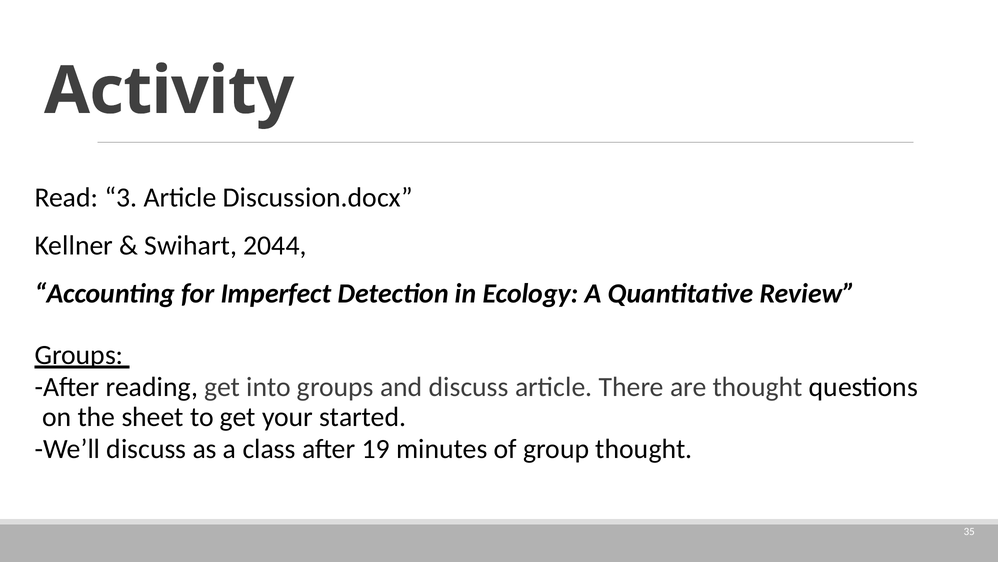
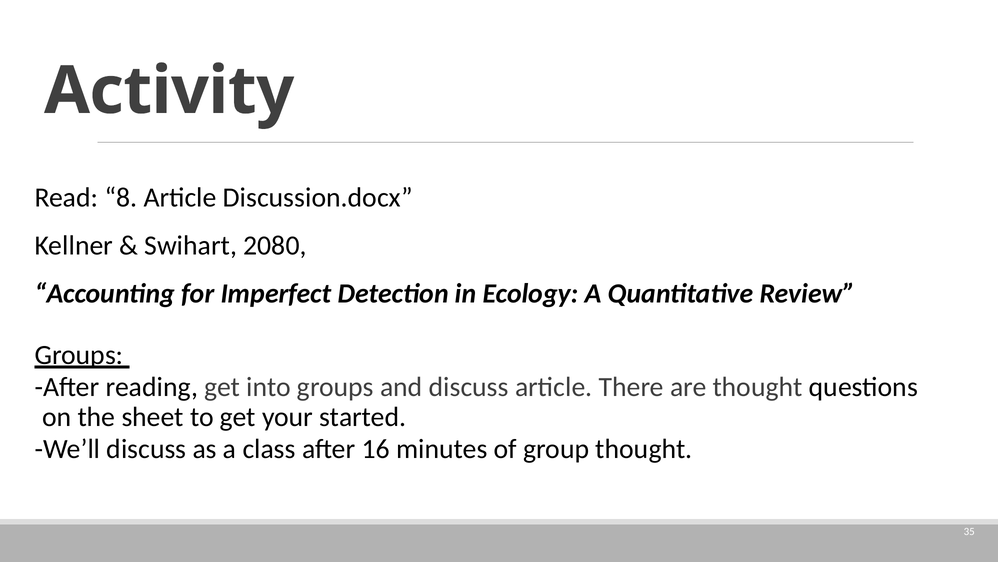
3: 3 -> 8 (121, 197)
2044: 2044 -> 2080 (275, 245)
19: 19 -> 16 (376, 449)
